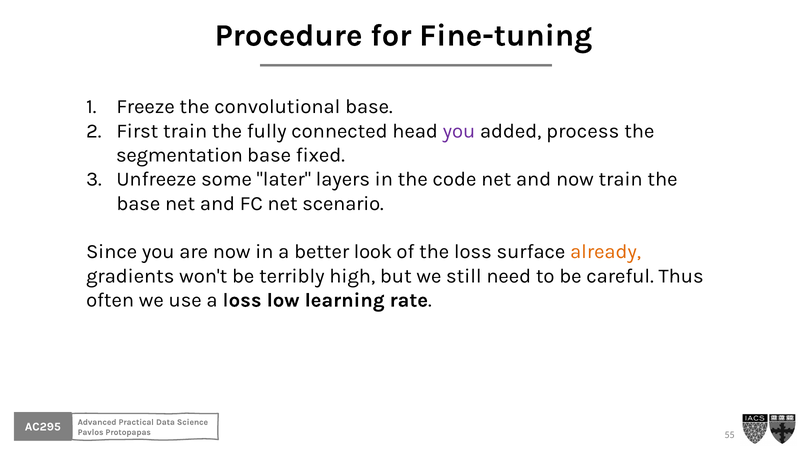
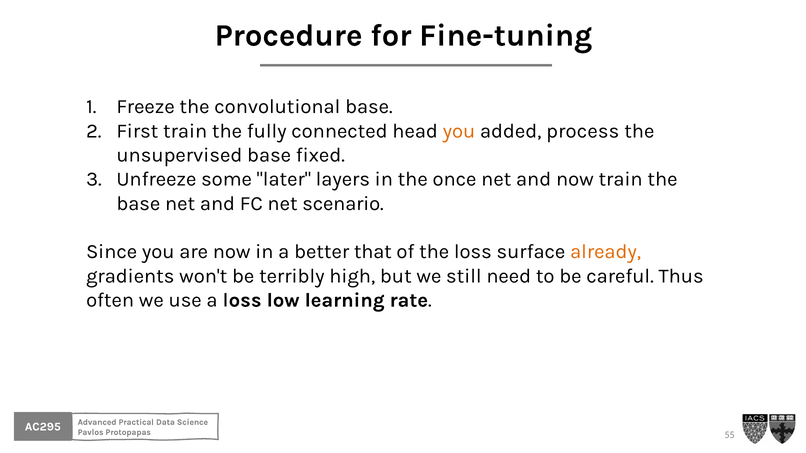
you colour: purple -> orange (459, 131)
segmentation: segmentation -> unsupervised (179, 155)
code: code -> once (454, 179)
look: look -> that (373, 252)
